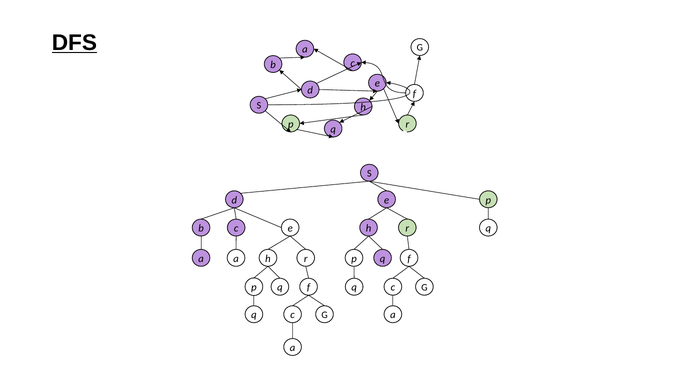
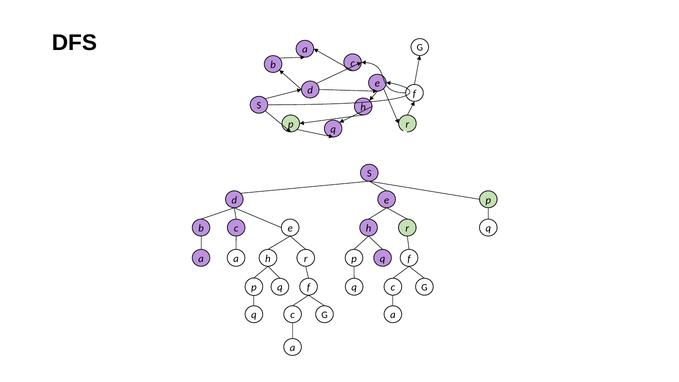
DFS underline: present -> none (74, 43)
